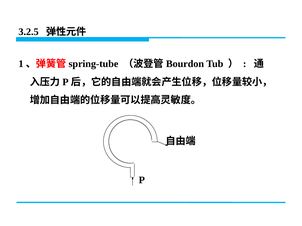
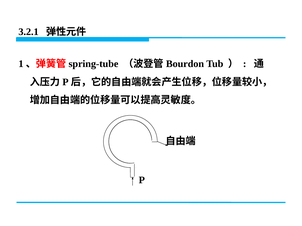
3.2.5: 3.2.5 -> 3.2.1 (29, 32)
